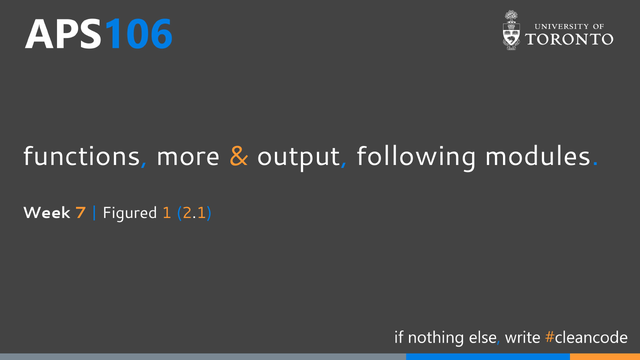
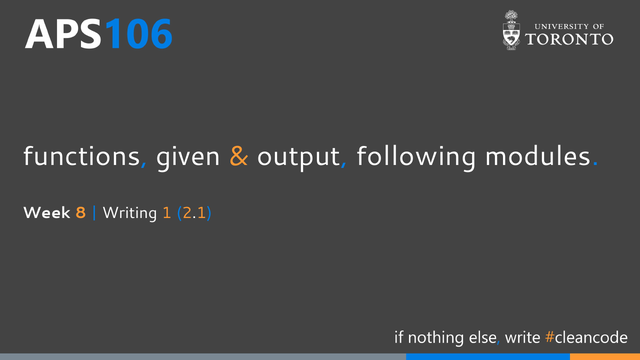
more: more -> given (188, 156)
7: 7 -> 8 (81, 213)
Figured: Figured -> Writing (130, 213)
